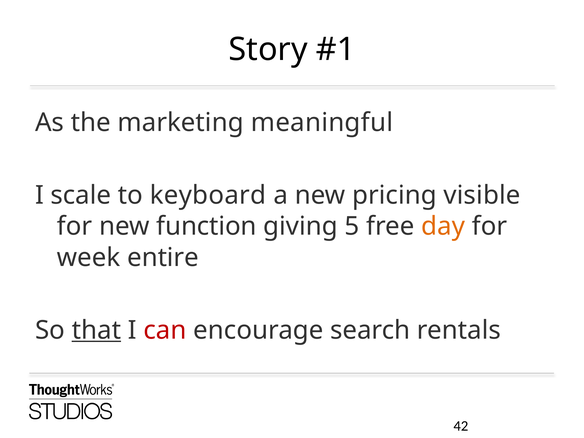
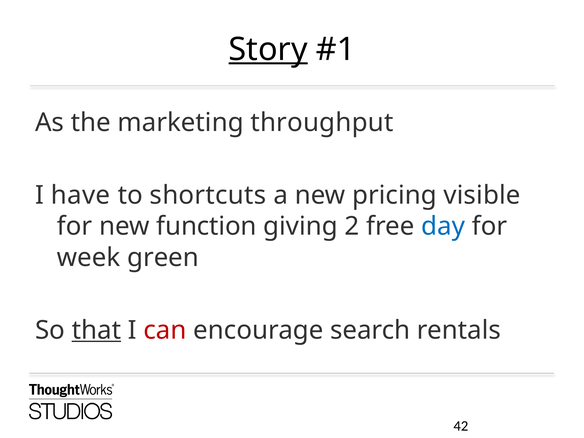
Story underline: none -> present (268, 49)
meaningful: meaningful -> throughput (322, 123)
scale: scale -> have (81, 195)
keyboard: keyboard -> shortcuts (208, 195)
5: 5 -> 2 (352, 226)
day colour: orange -> blue (443, 226)
entire: entire -> green (163, 258)
